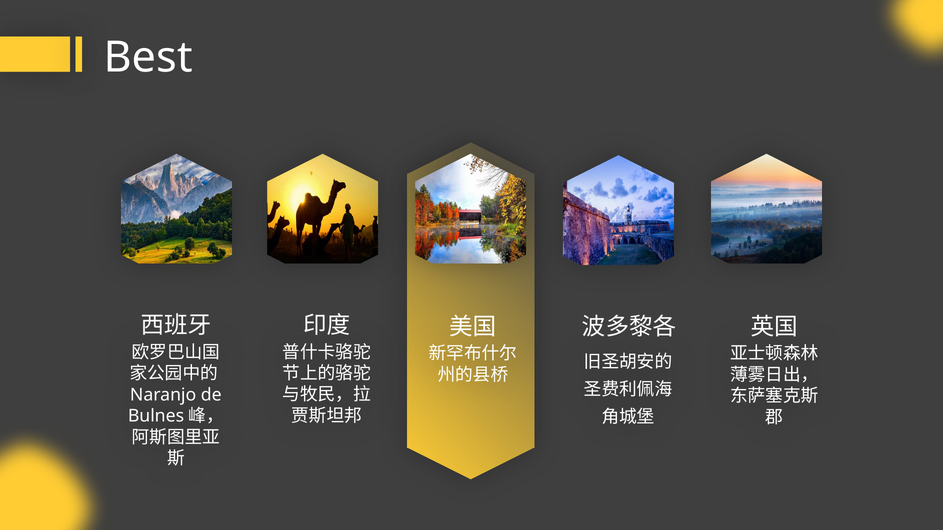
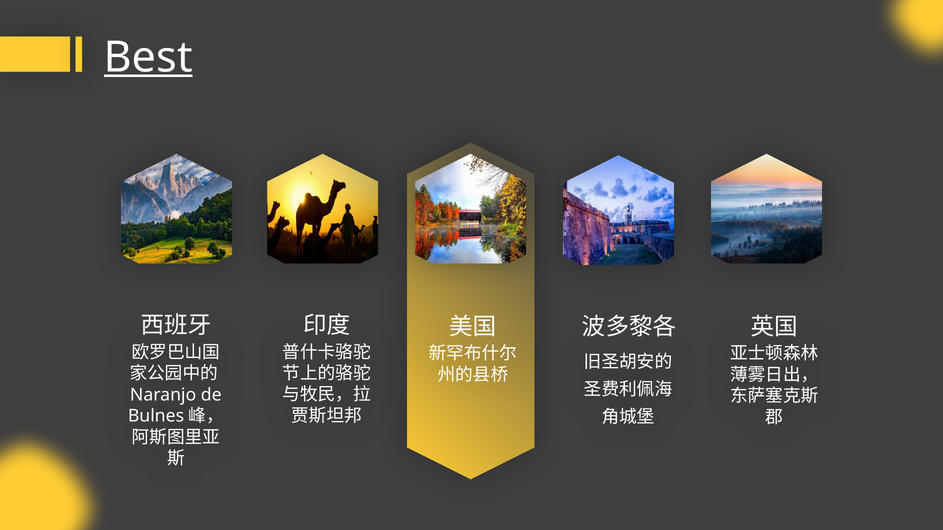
Best underline: none -> present (148, 57)
